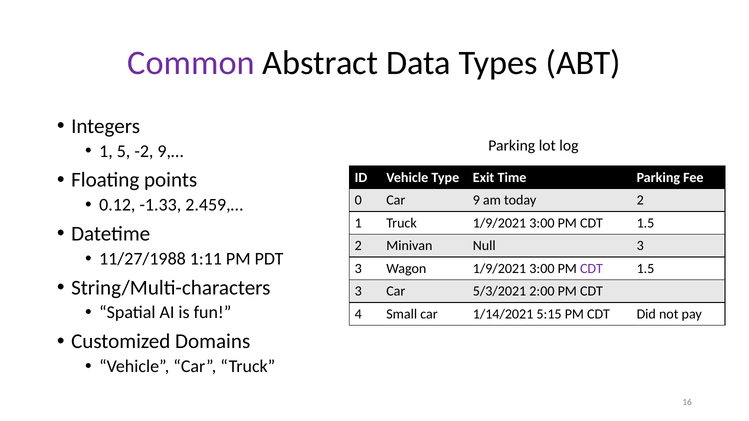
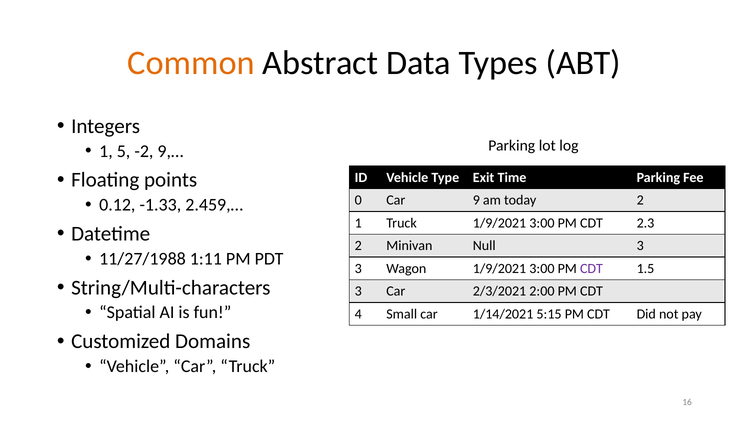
Common colour: purple -> orange (191, 63)
1.5: 1.5 -> 2.3 (645, 223)
5/3/2021: 5/3/2021 -> 2/3/2021 (500, 292)
